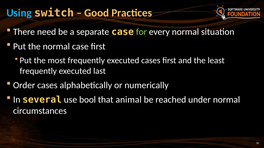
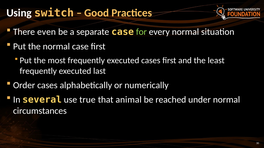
Using colour: light blue -> white (19, 13)
need: need -> even (47, 32)
bool: bool -> true (87, 100)
